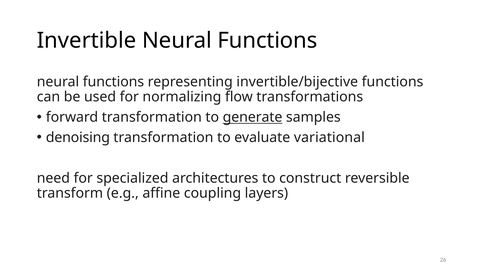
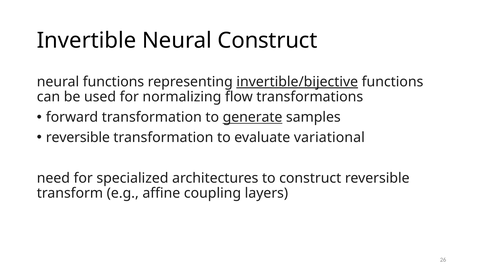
Invertible Neural Functions: Functions -> Construct (268, 41)
invertible/bijective underline: none -> present (297, 82)
denoising: denoising -> reversible (78, 137)
